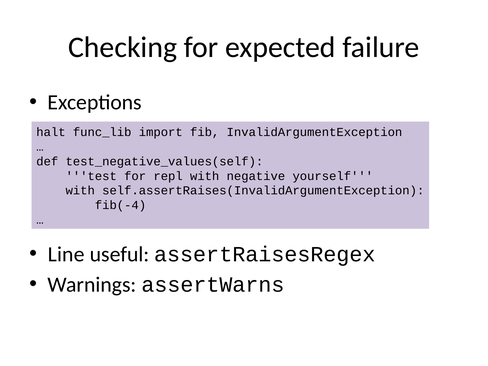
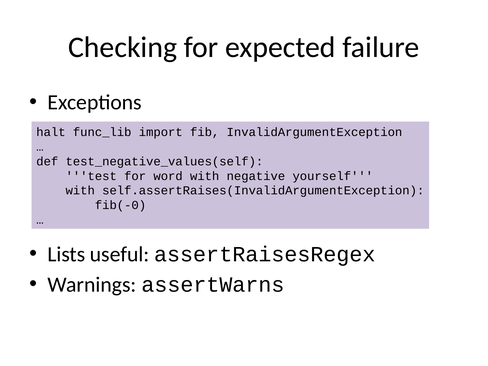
repl: repl -> word (168, 176)
fib(-4: fib(-4 -> fib(-0 (120, 205)
Line: Line -> Lists (66, 254)
